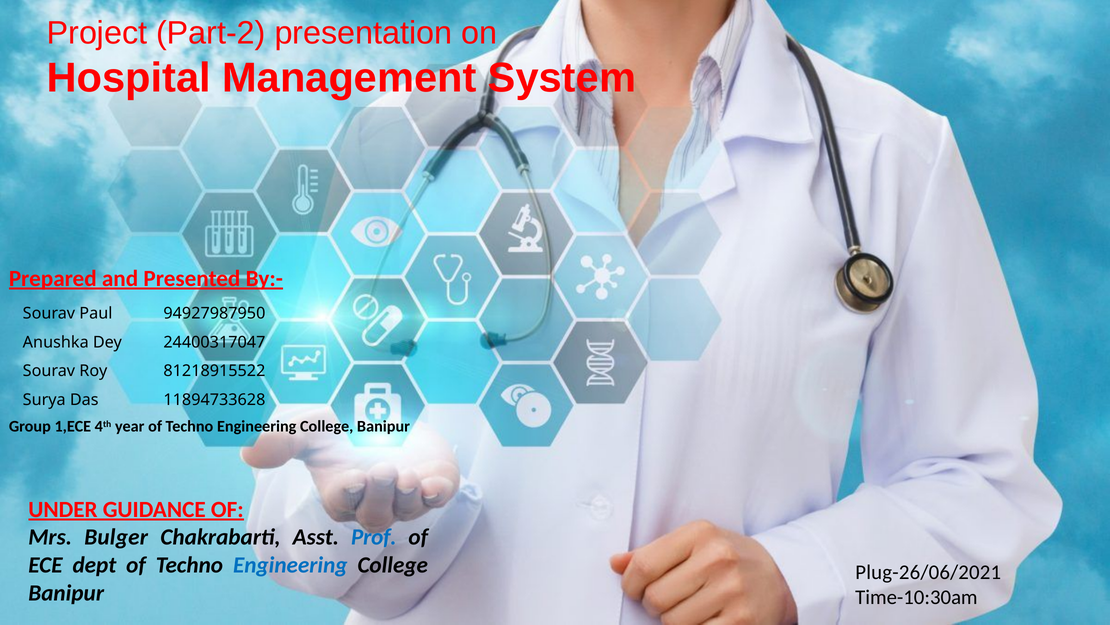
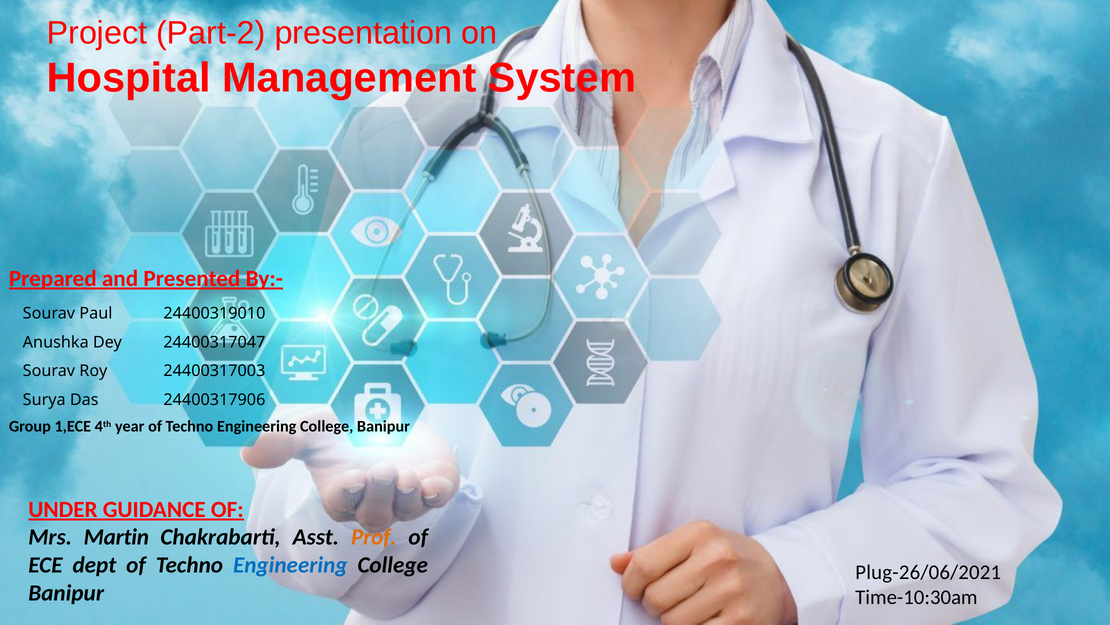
94927987950: 94927987950 -> 24400319010 (214, 313)
81218915522: 81218915522 -> 24400317003 (214, 371)
11894733628: 11894733628 -> 24400317906 (214, 400)
Bulger: Bulger -> Martin (116, 537)
Prof colour: blue -> orange (374, 537)
